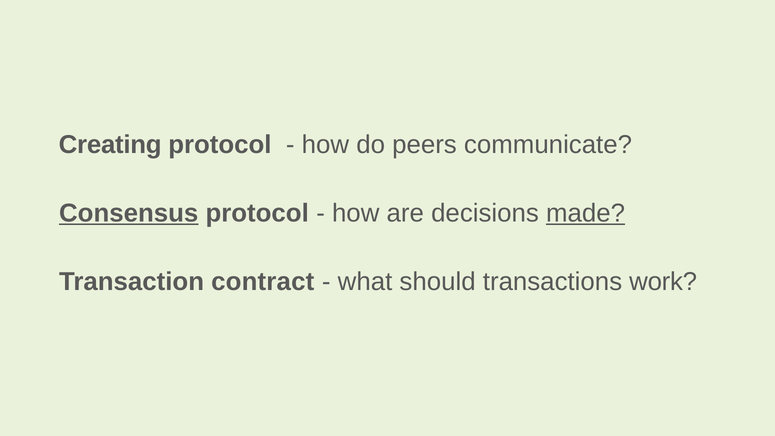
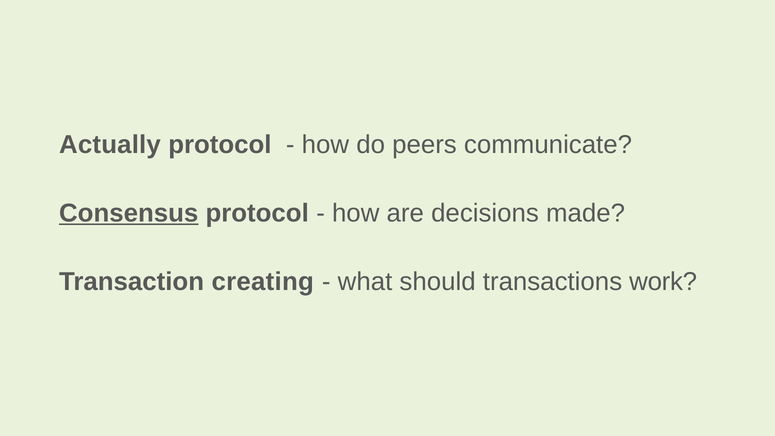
Creating: Creating -> Actually (110, 145)
made underline: present -> none (586, 213)
contract: contract -> creating (263, 281)
